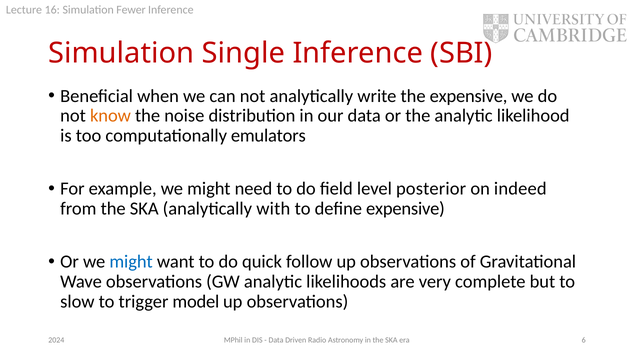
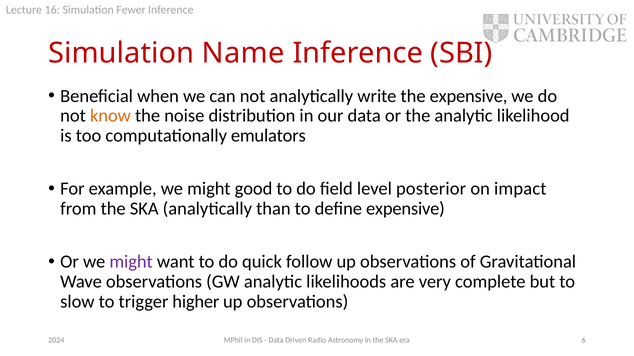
Single: Single -> Name (243, 53)
need: need -> good (254, 189)
indeed: indeed -> impact (520, 189)
with: with -> than (273, 209)
might colour: blue -> purple (131, 262)
model: model -> higher (196, 302)
